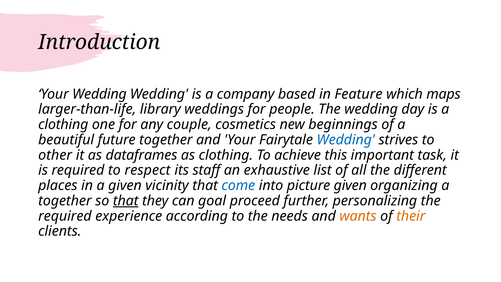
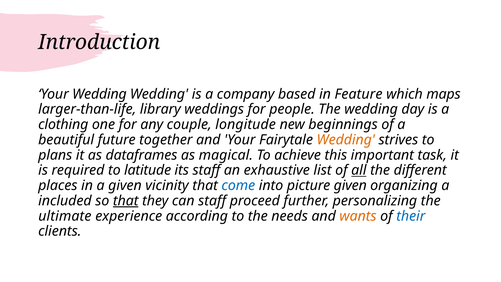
cosmetics: cosmetics -> longitude (246, 124)
Wedding colour: blue -> orange (346, 140)
other: other -> plans (55, 155)
as clothing: clothing -> magical (226, 155)
respect: respect -> latitude (148, 170)
all underline: none -> present (359, 170)
together: together -> included (65, 201)
can goal: goal -> staff (212, 201)
required: required -> ultimate (65, 216)
their colour: orange -> blue (411, 216)
